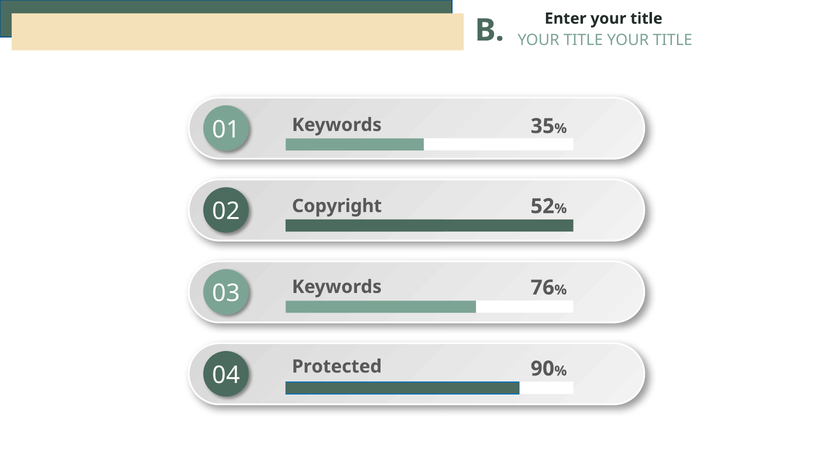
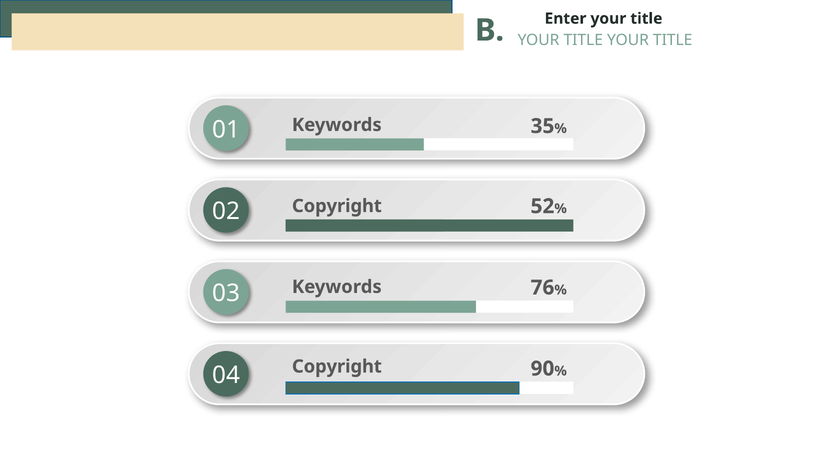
Protected: Protected -> Copyright (337, 367)
